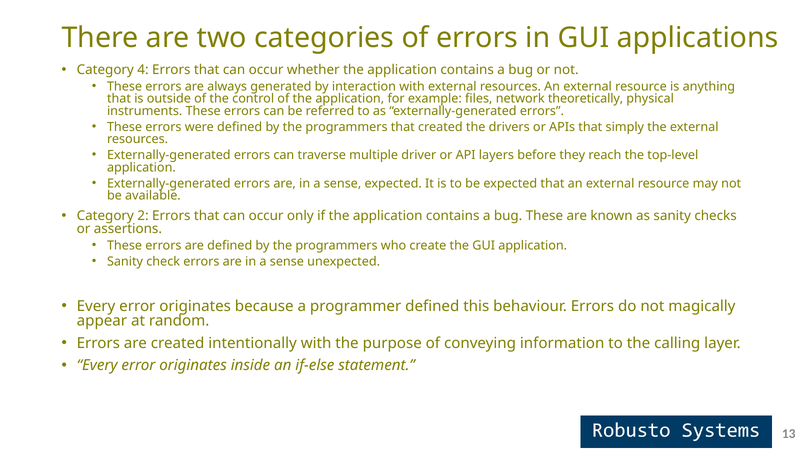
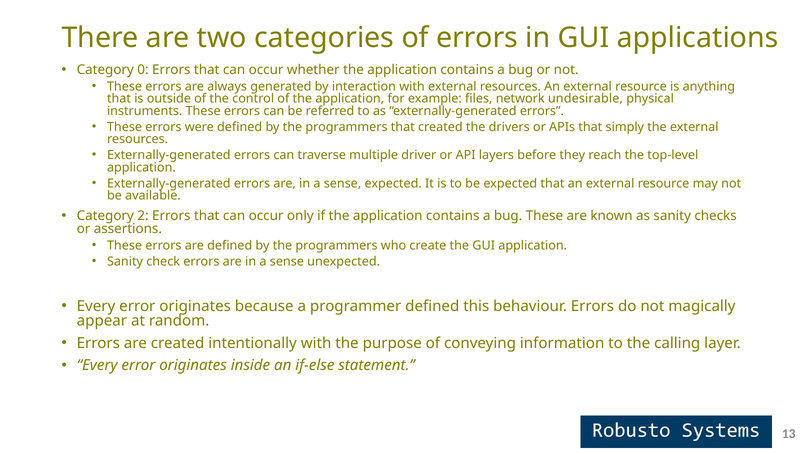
4: 4 -> 0 (143, 70)
theoretically: theoretically -> undesirable (585, 99)
